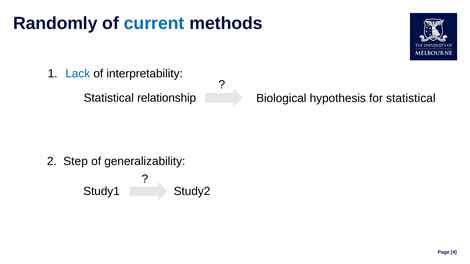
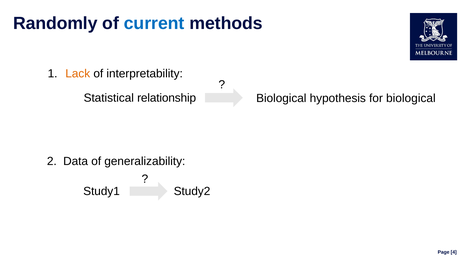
Lack colour: blue -> orange (78, 74)
for statistical: statistical -> biological (411, 99)
Step: Step -> Data (76, 162)
